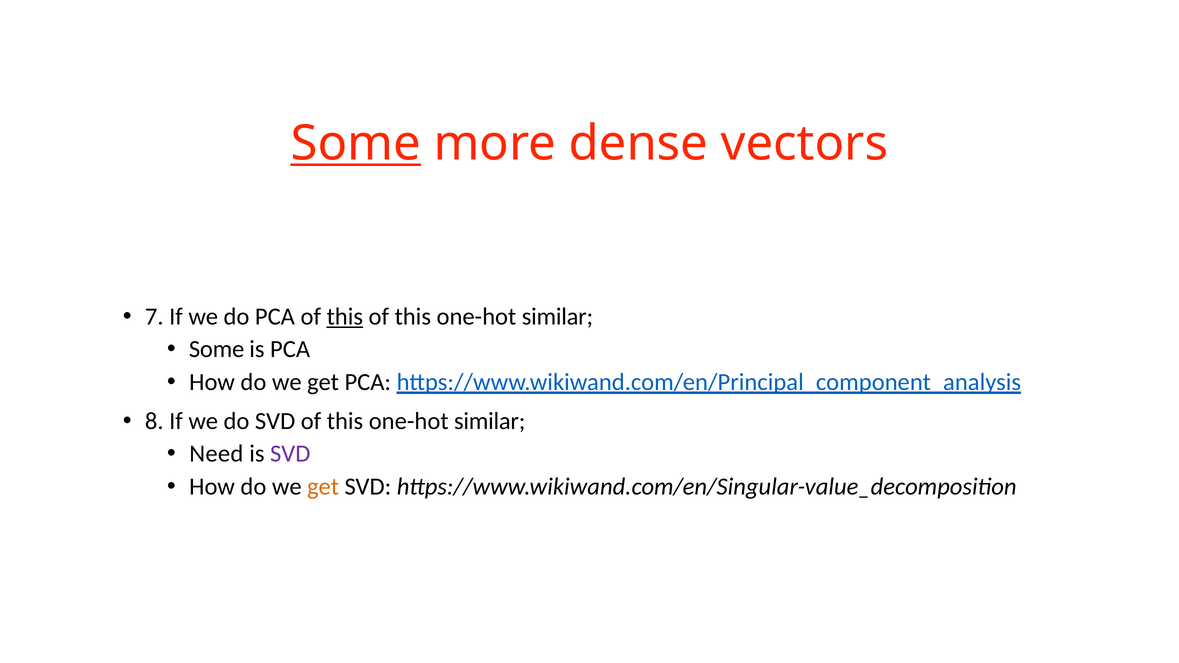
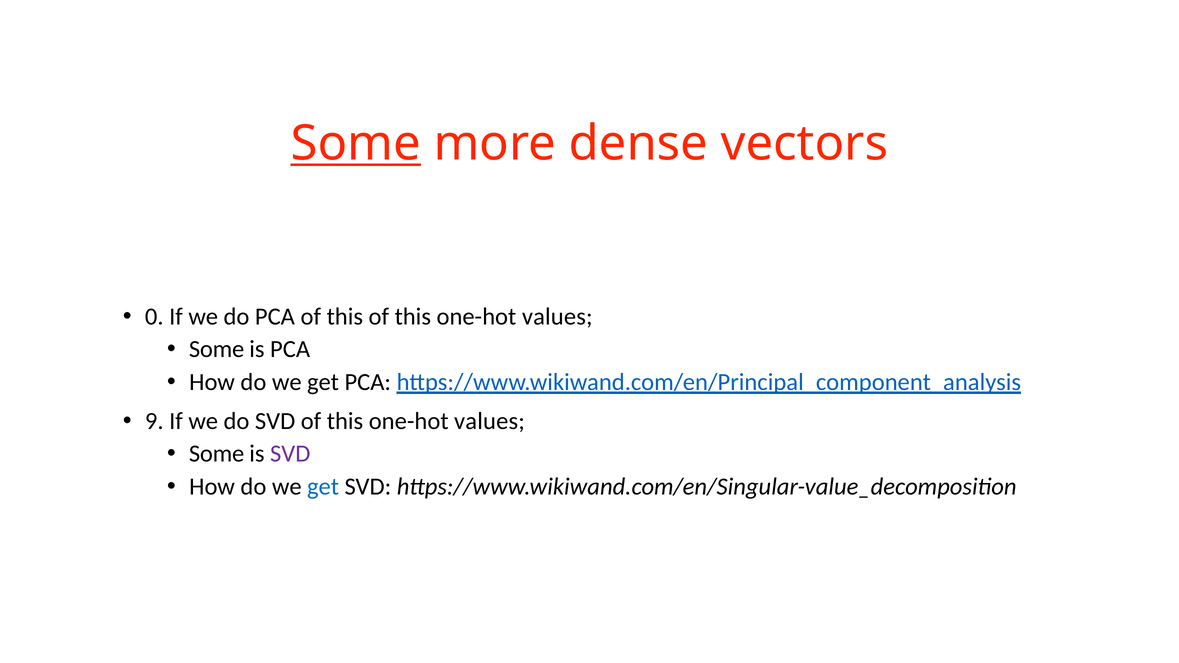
7: 7 -> 0 (154, 317)
this underline: present -> none (345, 317)
similar: similar -> values (557, 317)
8: 8 -> 9 (154, 421)
similar: similar -> values (489, 421)
Need: Need -> Some (217, 454)
get colour: orange -> blue (323, 487)
